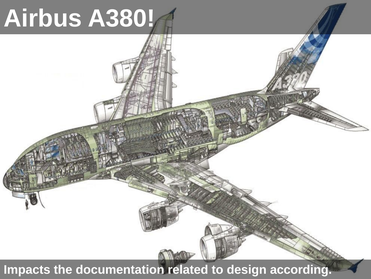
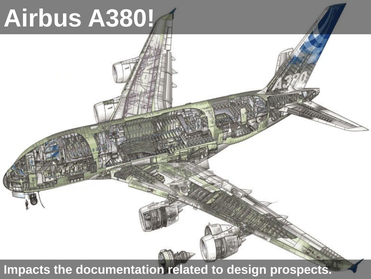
according: according -> prospects (301, 269)
